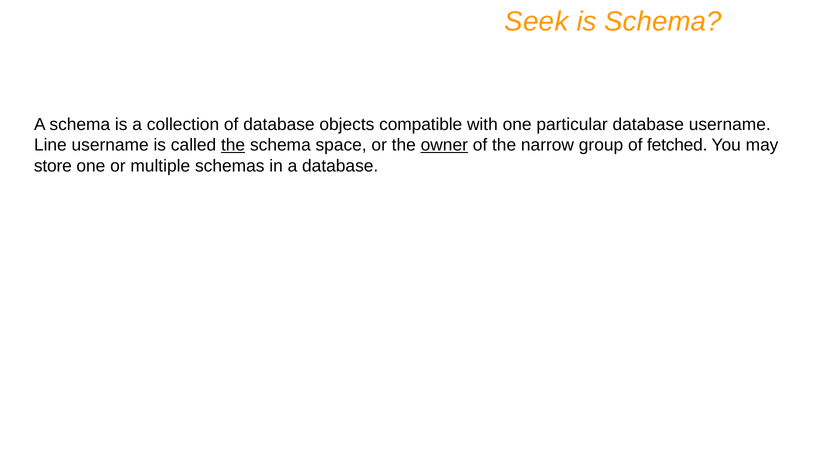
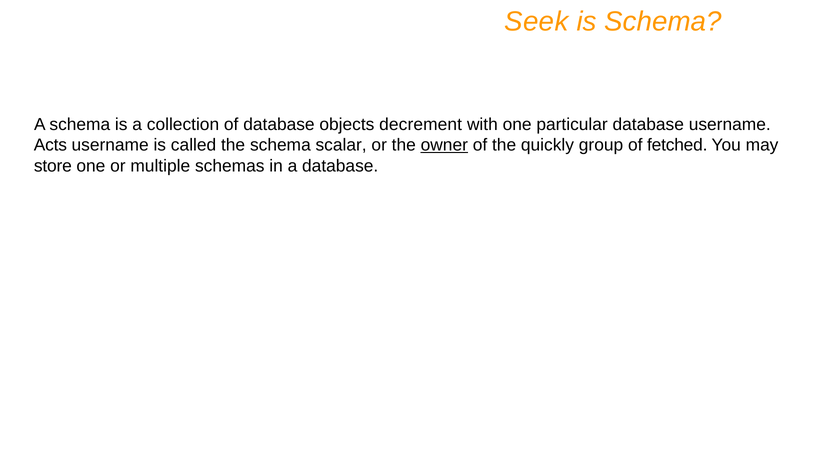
compatible: compatible -> decrement (421, 124)
Line: Line -> Acts (50, 145)
the underline: present -> none (233, 145)
space: space -> scalar (341, 145)
narrow: narrow -> quickly (547, 145)
